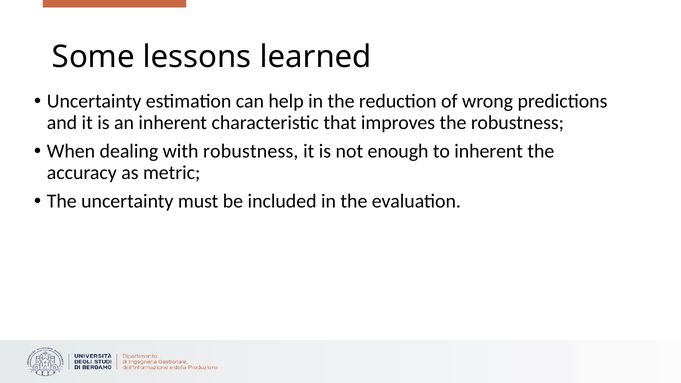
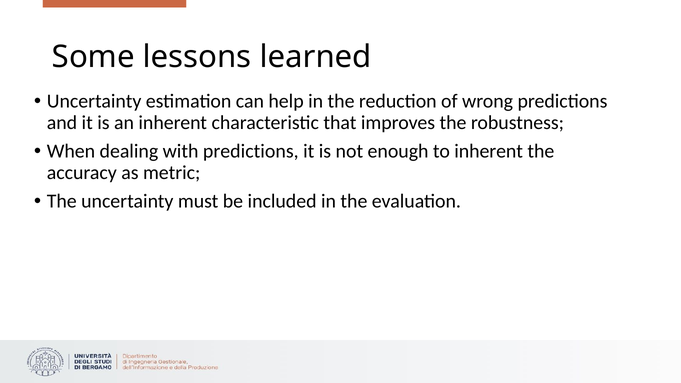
with robustness: robustness -> predictions (251, 151)
